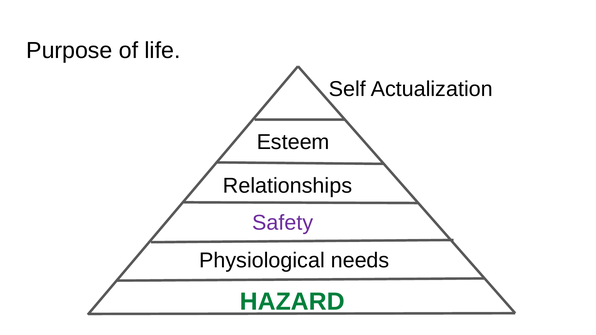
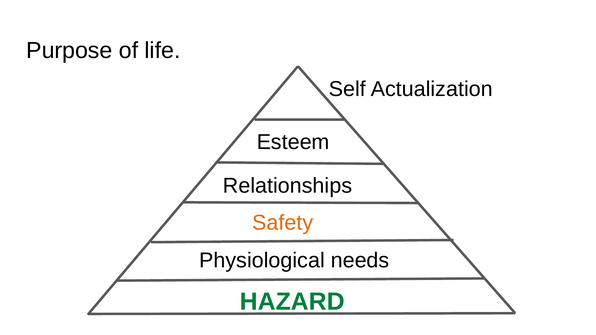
Safety colour: purple -> orange (283, 223)
